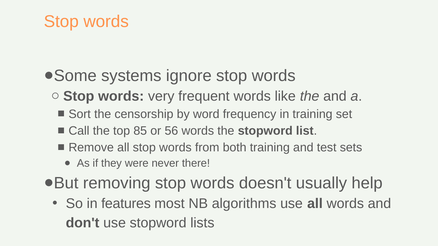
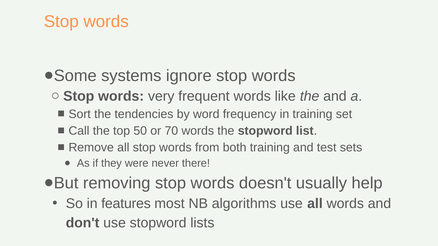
censorship: censorship -> tendencies (144, 114)
85: 85 -> 50 (140, 131)
56: 56 -> 70 (171, 131)
